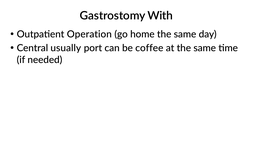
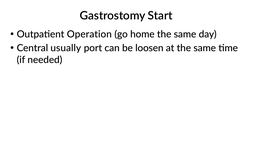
With: With -> Start (160, 16)
coffee: coffee -> loosen (149, 48)
